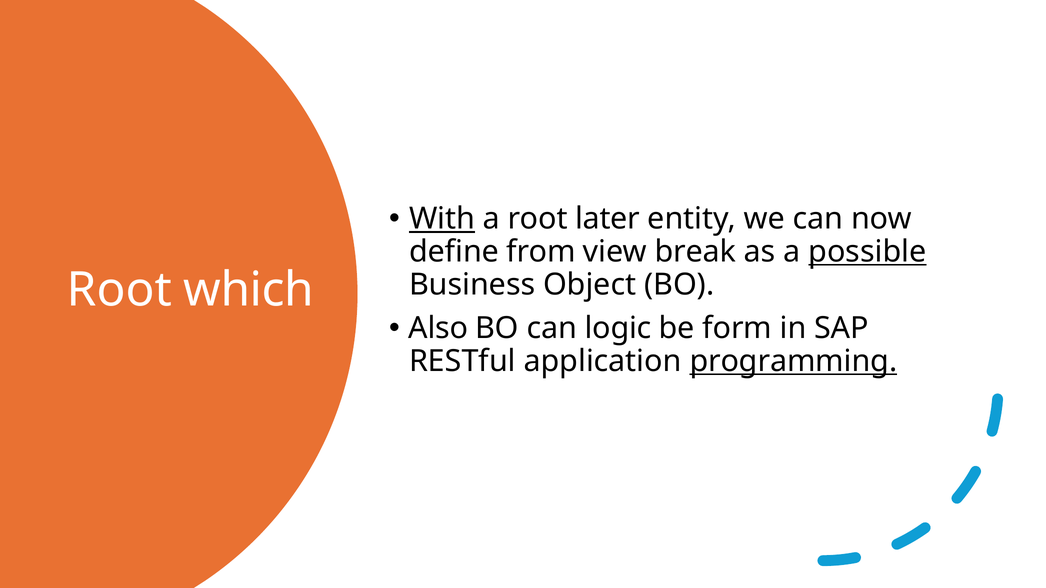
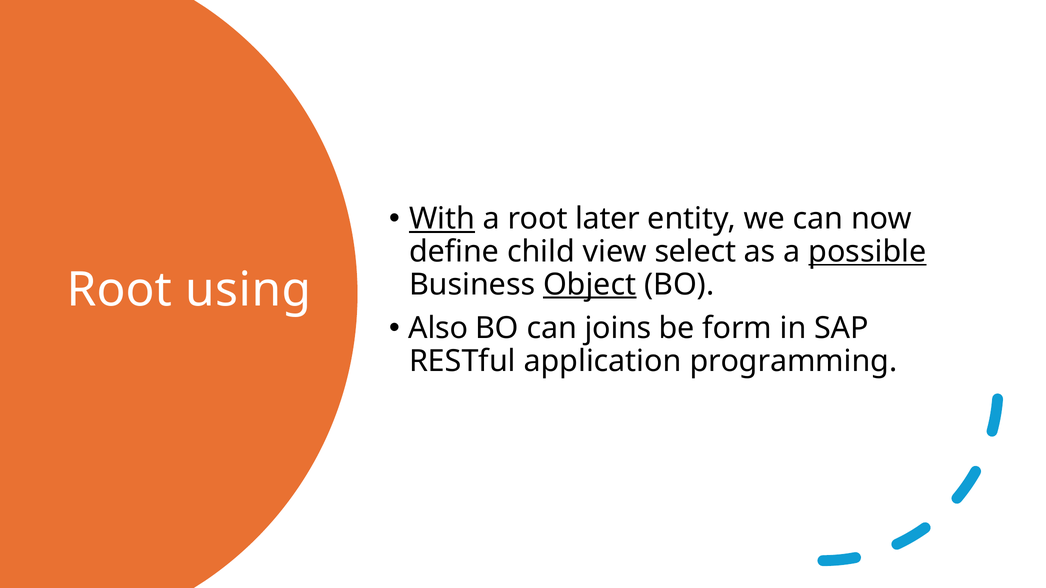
from: from -> child (541, 252)
break: break -> select (695, 252)
Object underline: none -> present (590, 285)
which: which -> using (248, 290)
logic: logic -> joins (618, 328)
programming underline: present -> none (793, 361)
